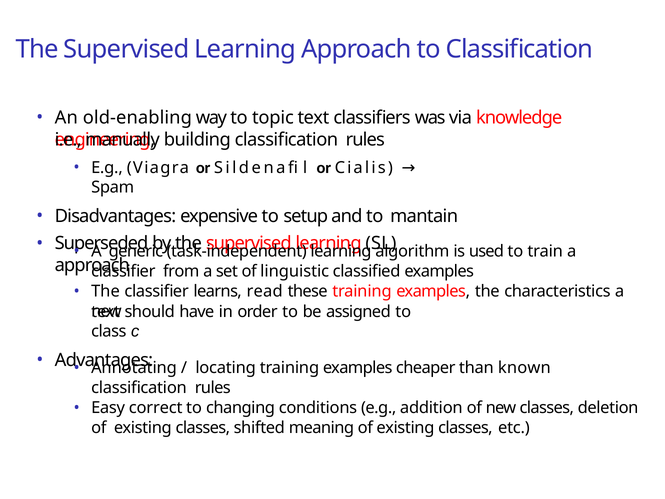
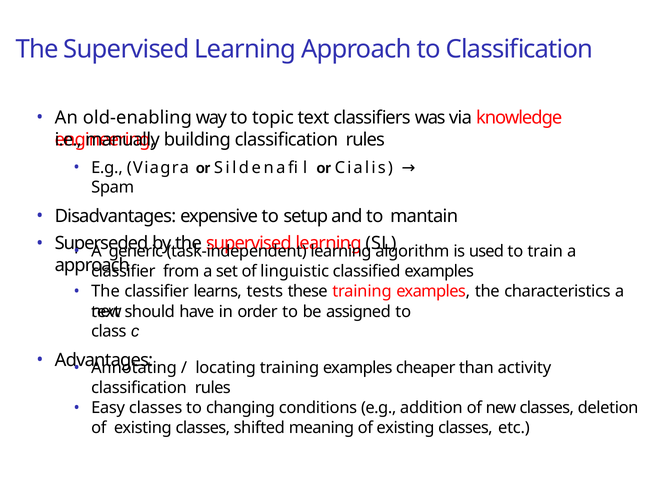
read: read -> tests (265, 292)
known: known -> activity (524, 368)
Easy correct: correct -> classes (156, 408)
